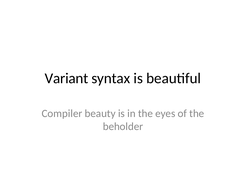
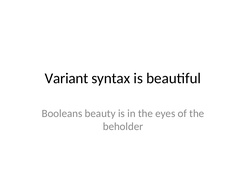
Compiler: Compiler -> Booleans (62, 113)
